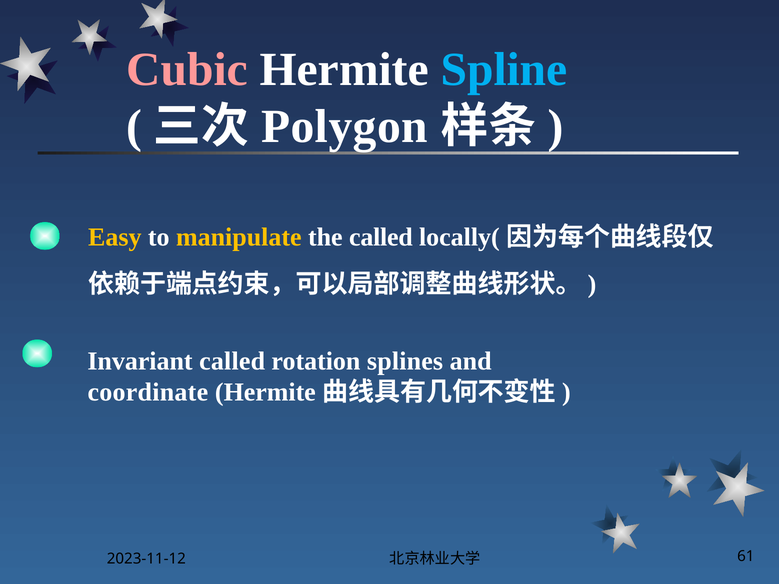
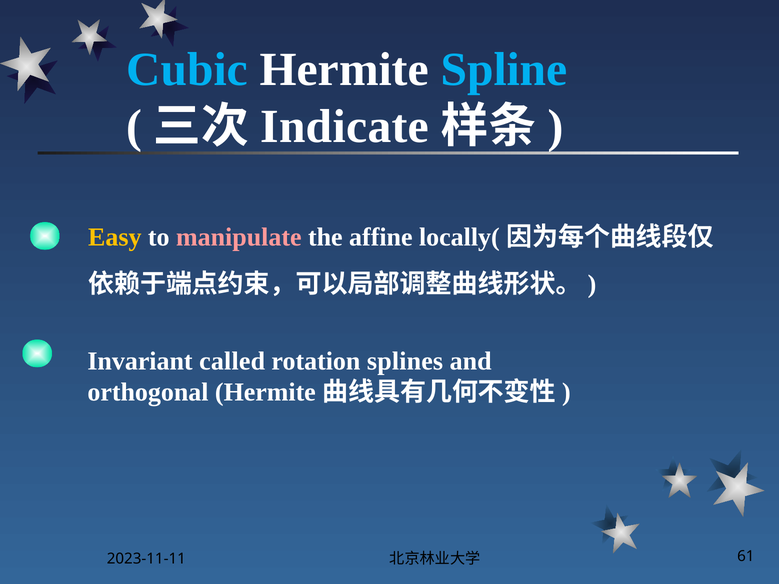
Cubic colour: pink -> light blue (187, 70)
Polygon: Polygon -> Indicate (345, 127)
manipulate colour: yellow -> pink (239, 237)
the called: called -> affine (381, 237)
coordinate: coordinate -> orthogonal (148, 392)
2023-11-12: 2023-11-12 -> 2023-11-11 (146, 559)
